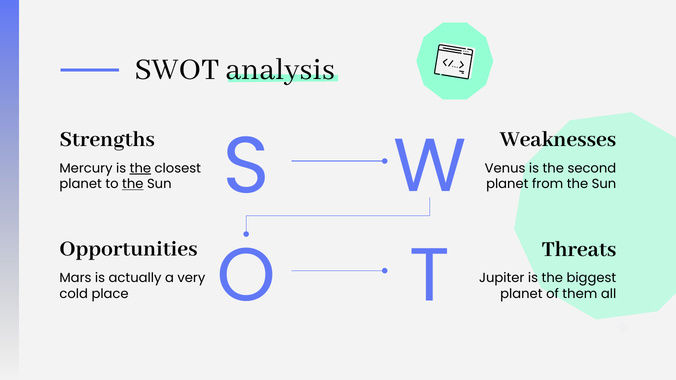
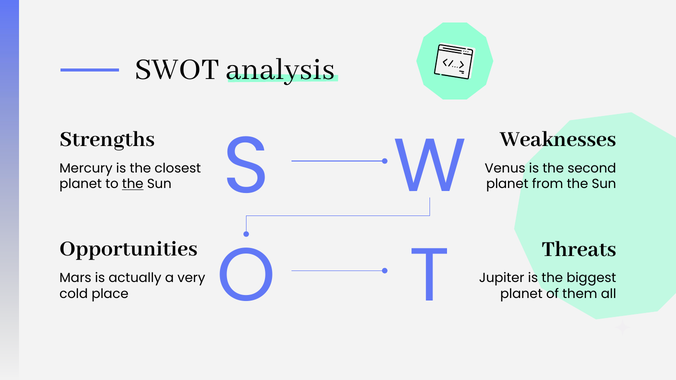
the underline: present -> none (140, 168)
